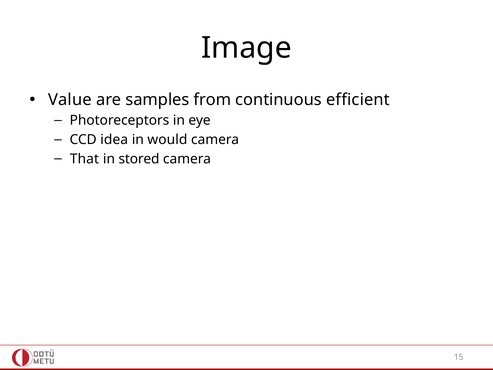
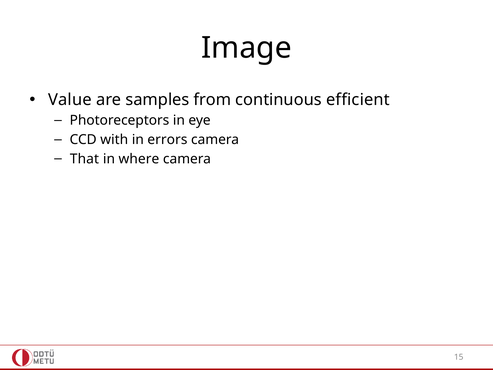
idea: idea -> with (114, 140)
would: would -> errors (167, 140)
stored: stored -> where (139, 159)
